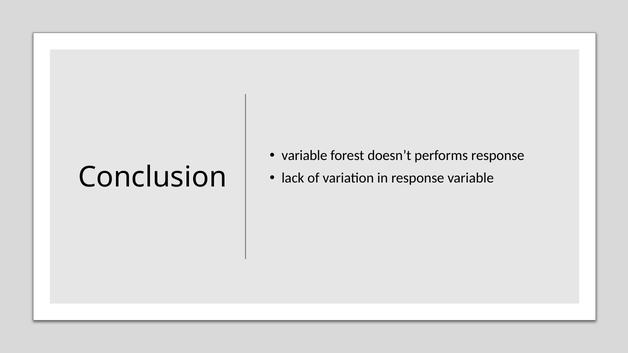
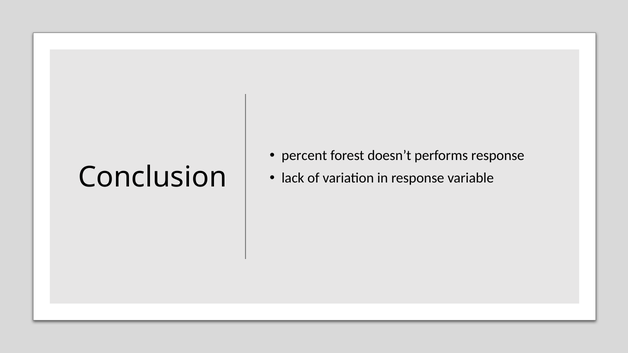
variable: variable -> percent (304, 156)
